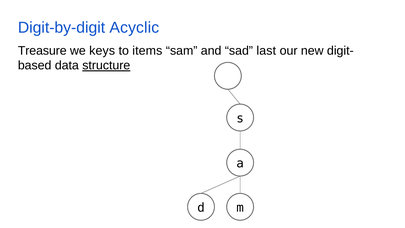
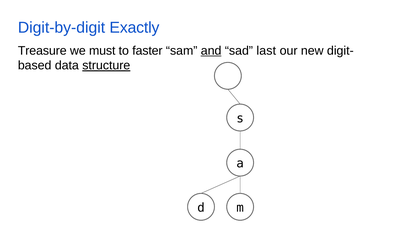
Acyclic: Acyclic -> Exactly (134, 28)
keys: keys -> must (102, 51)
items: items -> faster (147, 51)
and underline: none -> present (211, 51)
